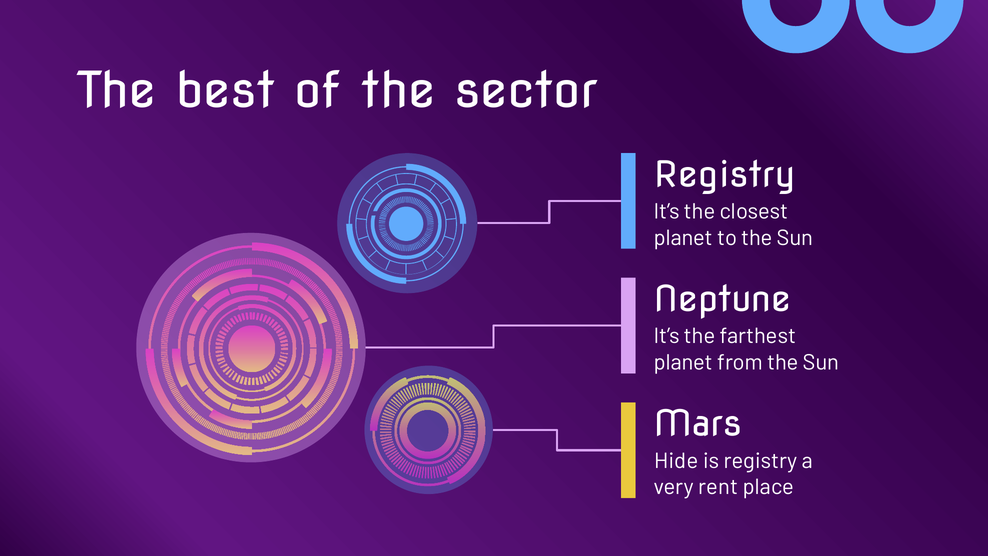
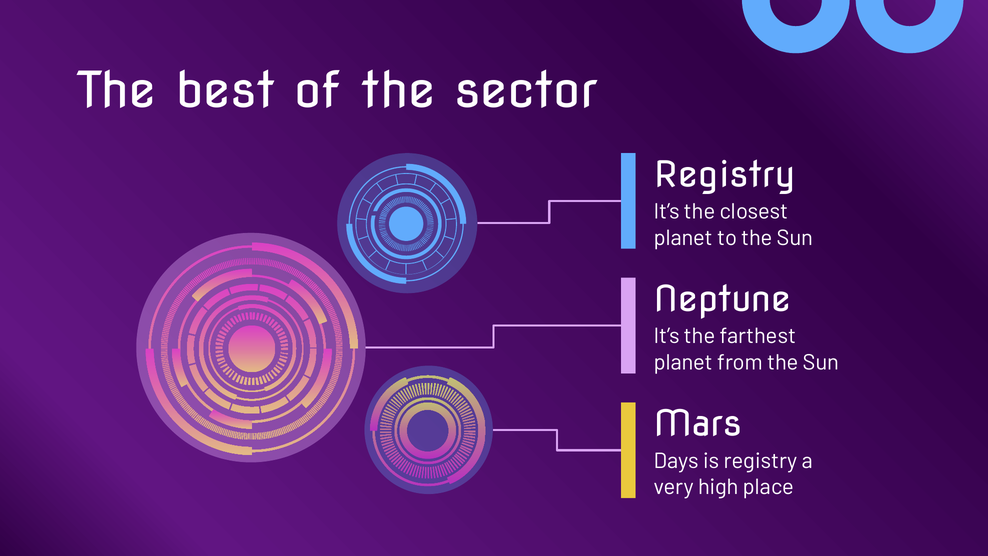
Hide: Hide -> Days (676, 461)
rent: rent -> high (718, 487)
